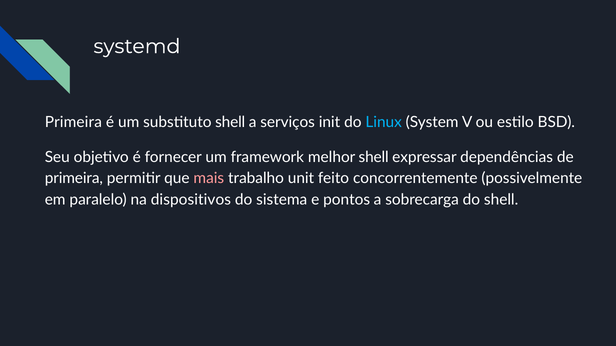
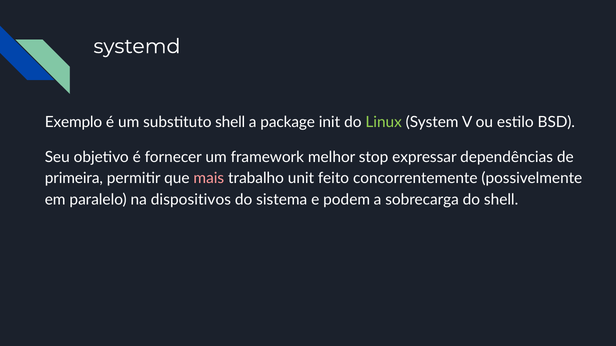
Primeira: Primeira -> Exemplo (73, 122)
serviços: serviços -> package (288, 122)
Linux colour: light blue -> light green (384, 122)
melhor shell: shell -> stop (374, 157)
pontos: pontos -> podem (347, 200)
